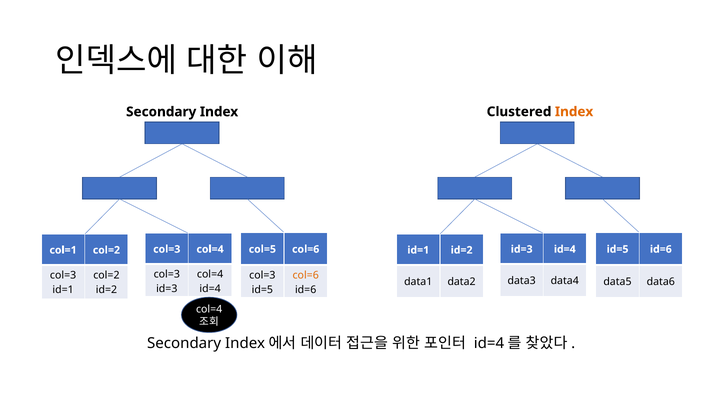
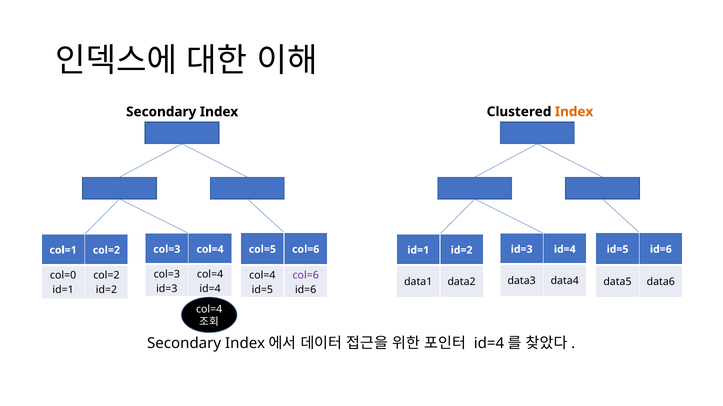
col=3: col=3 -> col=0 (63, 276)
col=3: col=3 -> col=4 (262, 276)
col=6 colour: orange -> purple (306, 276)
